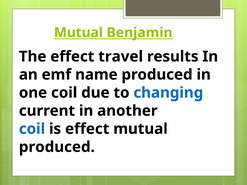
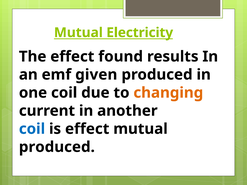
Benjamin: Benjamin -> Electricity (140, 33)
travel: travel -> found (121, 57)
name: name -> given (96, 75)
changing colour: blue -> orange (168, 93)
